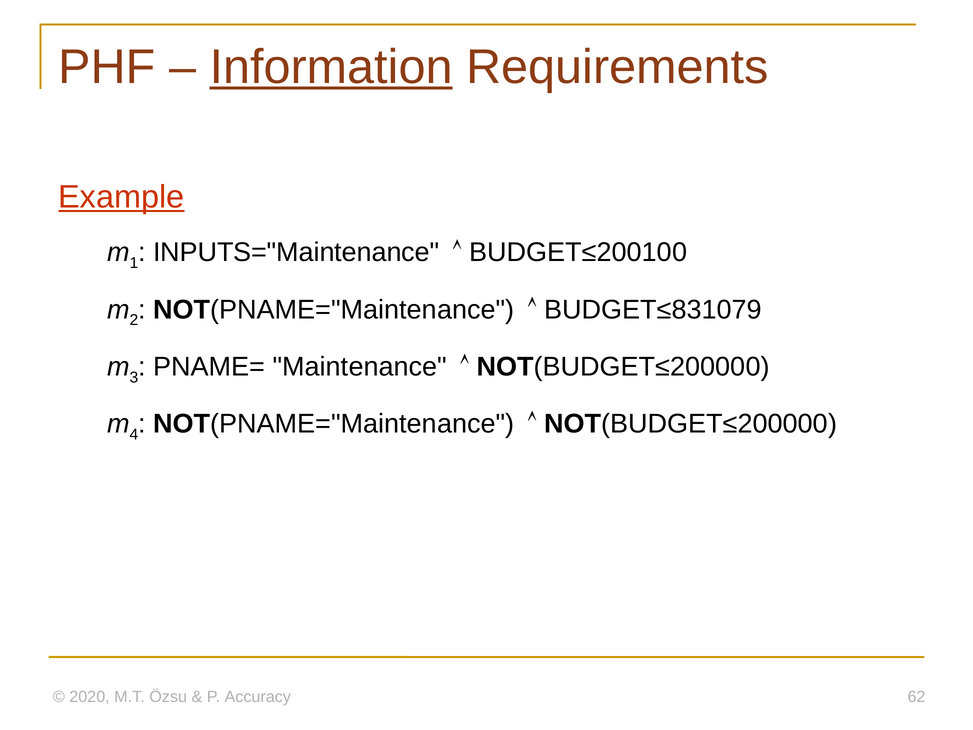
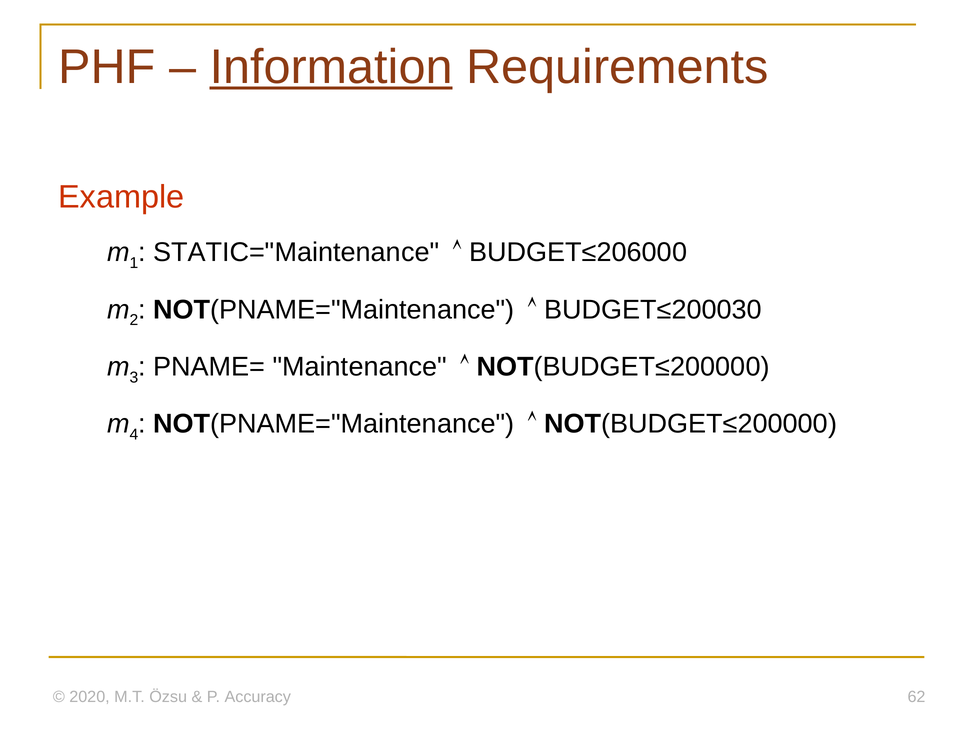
Example underline: present -> none (121, 197)
INPUTS="Maintenance: INPUTS="Maintenance -> STATIC="Maintenance (296, 252)
BUDGET≤200100: BUDGET≤200100 -> BUDGET≤206000 (578, 252)
BUDGET≤831079: BUDGET≤831079 -> BUDGET≤200030 (653, 310)
